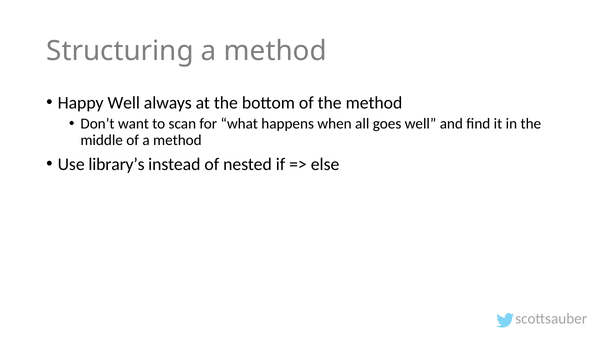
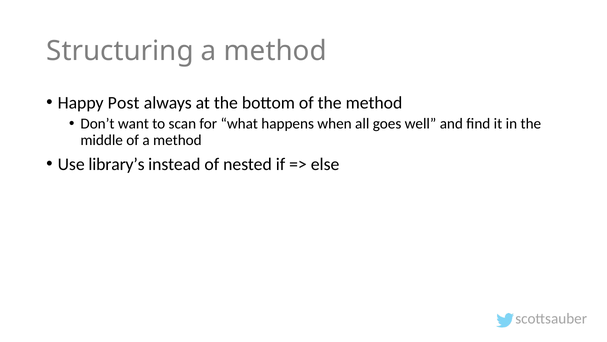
Happy Well: Well -> Post (124, 103)
